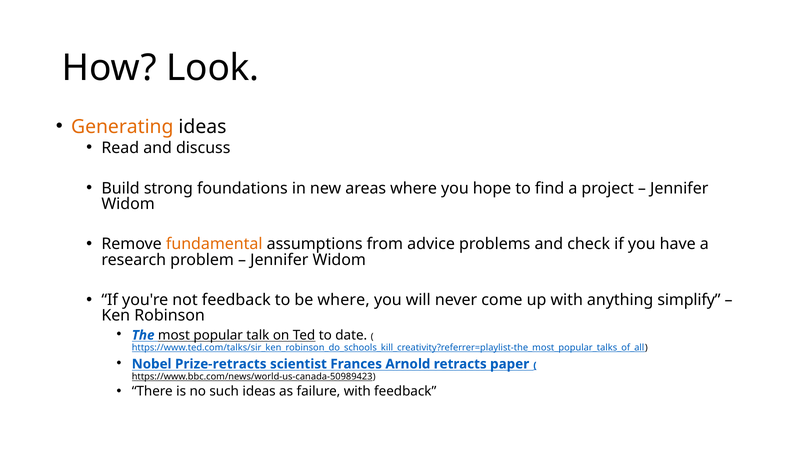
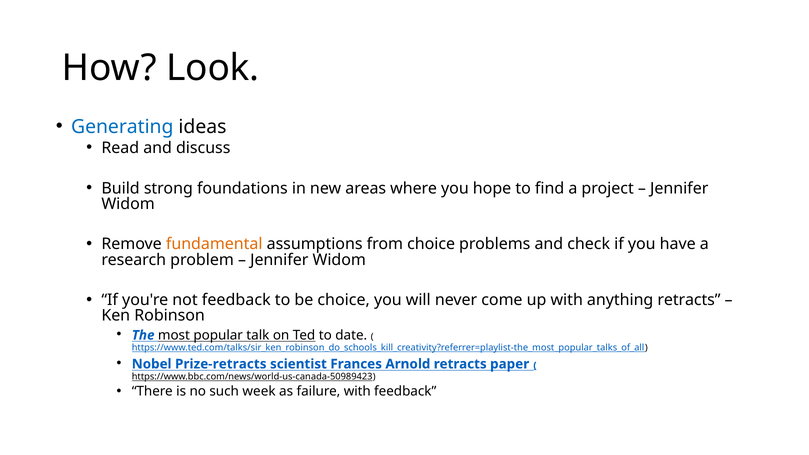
Generating colour: orange -> blue (122, 127)
from advice: advice -> choice (431, 244)
be where: where -> choice (344, 300)
anything simplify: simplify -> retracts (689, 300)
such ideas: ideas -> week (259, 392)
